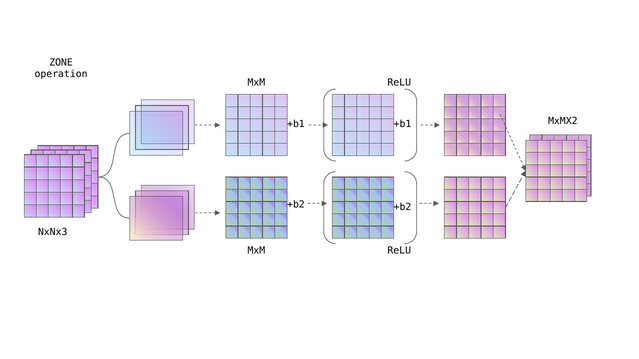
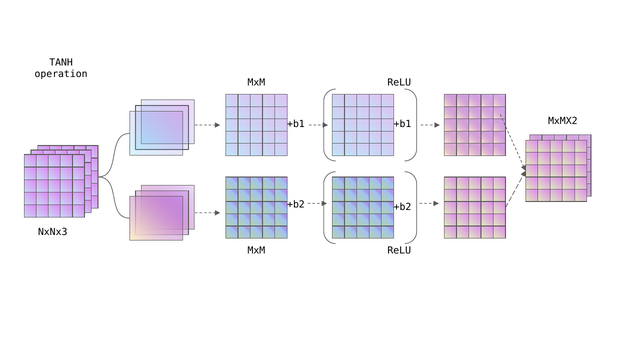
ZONE: ZONE -> TANH (61, 62)
